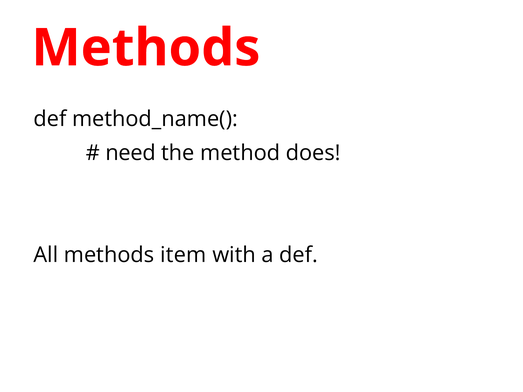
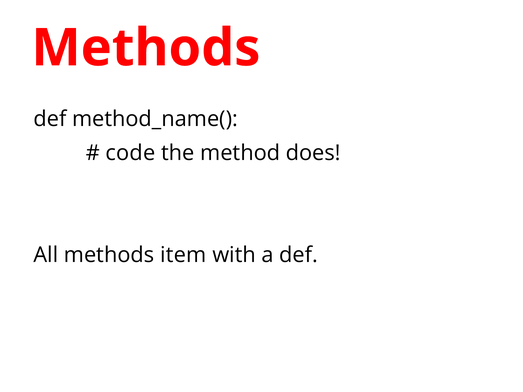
need: need -> code (130, 153)
